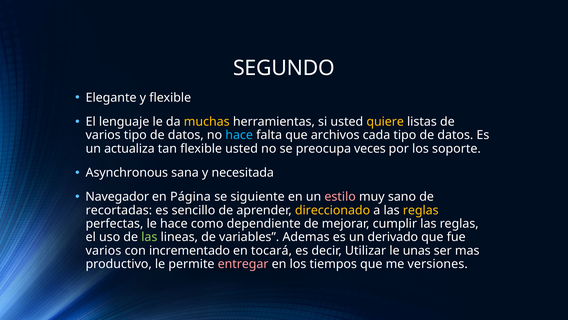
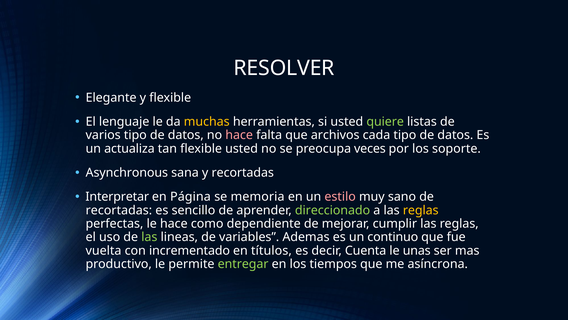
SEGUNDO: SEGUNDO -> RESOLVER (284, 68)
quiere colour: yellow -> light green (385, 122)
hace colour: light blue -> pink (239, 135)
y necesitada: necesitada -> recortadas (243, 173)
Navegador: Navegador -> Interpretar (117, 197)
siguiente: siguiente -> memoria (258, 197)
direccionado colour: yellow -> light green (333, 210)
derivado: derivado -> continuo (393, 237)
varios: varios -> vuelta (104, 250)
tocará: tocará -> títulos (271, 250)
Utilizar: Utilizar -> Cuenta (366, 250)
entregar colour: pink -> light green (243, 264)
versiones: versiones -> asíncrona (438, 264)
